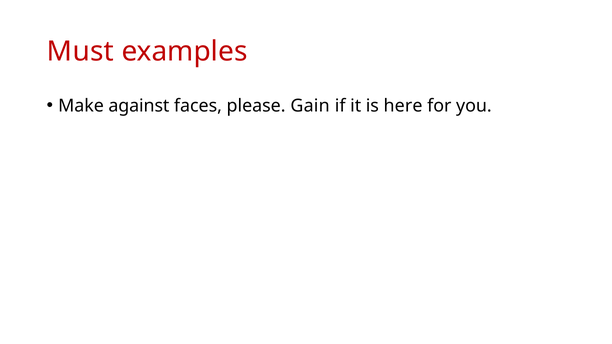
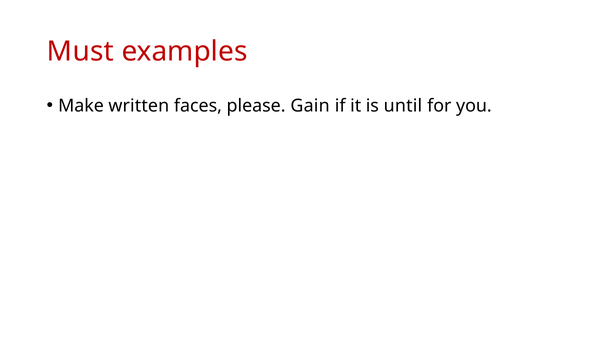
against: against -> written (139, 106)
here: here -> until (403, 106)
